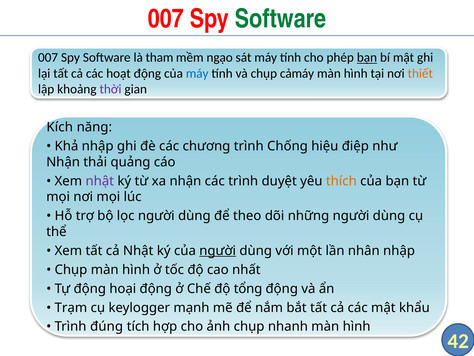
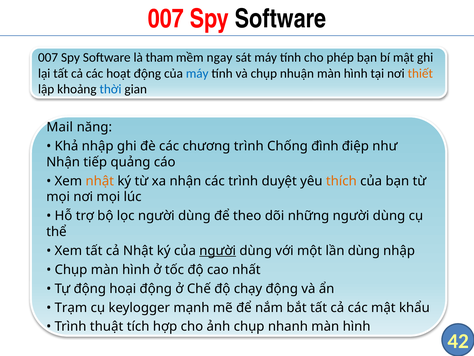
Software colour: green -> black (281, 19)
ngạo: ngạo -> ngay (220, 58)
bạn underline: present -> none (367, 58)
cảmáy: cảmáy -> nhuận (297, 73)
thời colour: purple -> blue (110, 89)
Kích: Kích -> Mail (60, 127)
hiệu: hiệu -> đình (325, 146)
thải: thải -> tiếp (95, 162)
nhật colour: purple -> orange (100, 181)
lần nhân: nhân -> dùng (364, 250)
tổng: tổng -> chạy (248, 288)
đúng: đúng -> thuật (107, 326)
